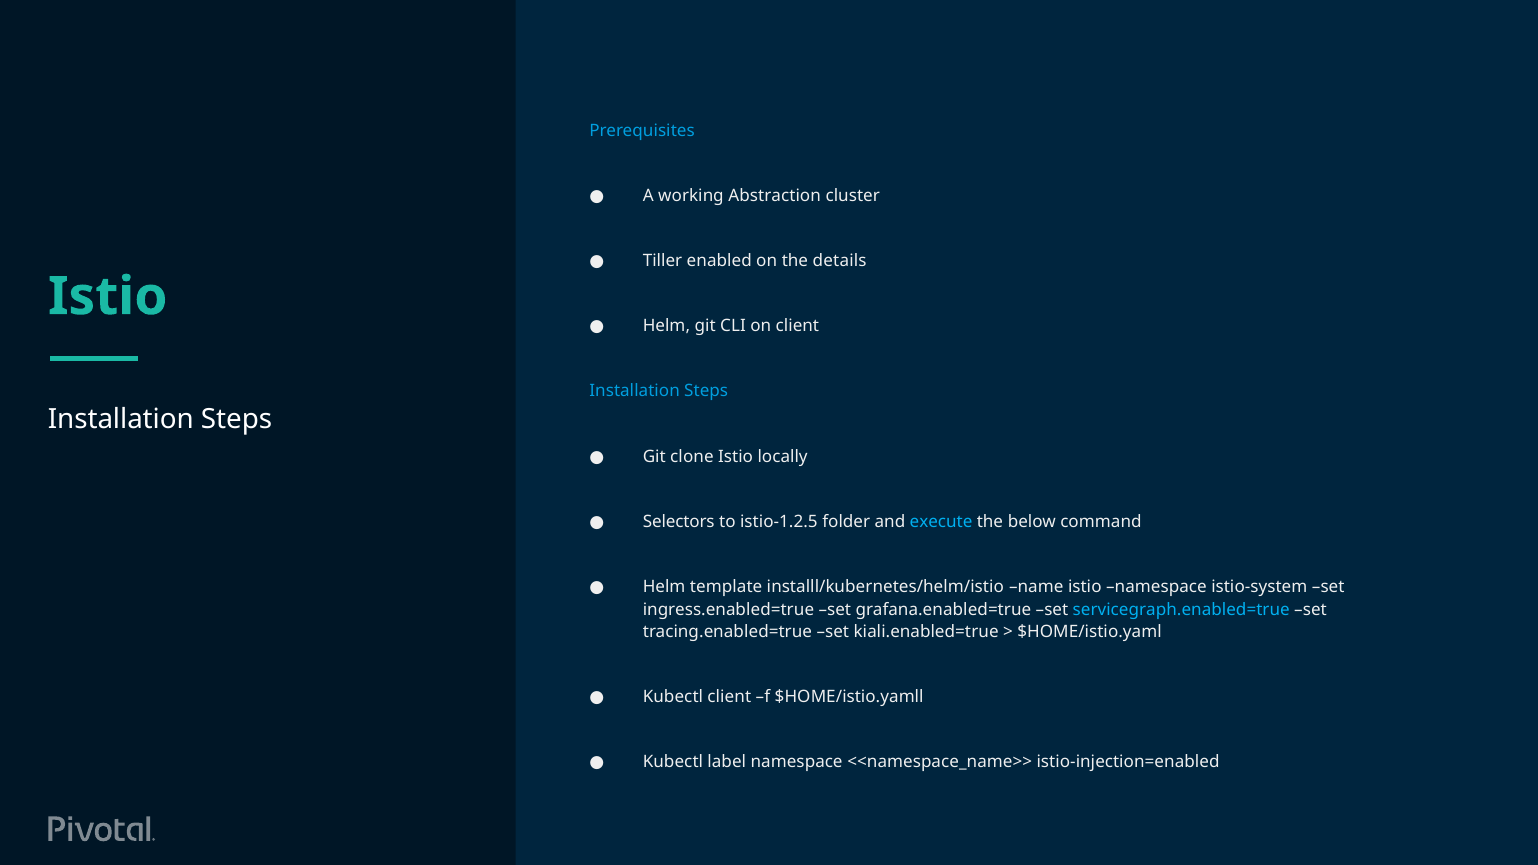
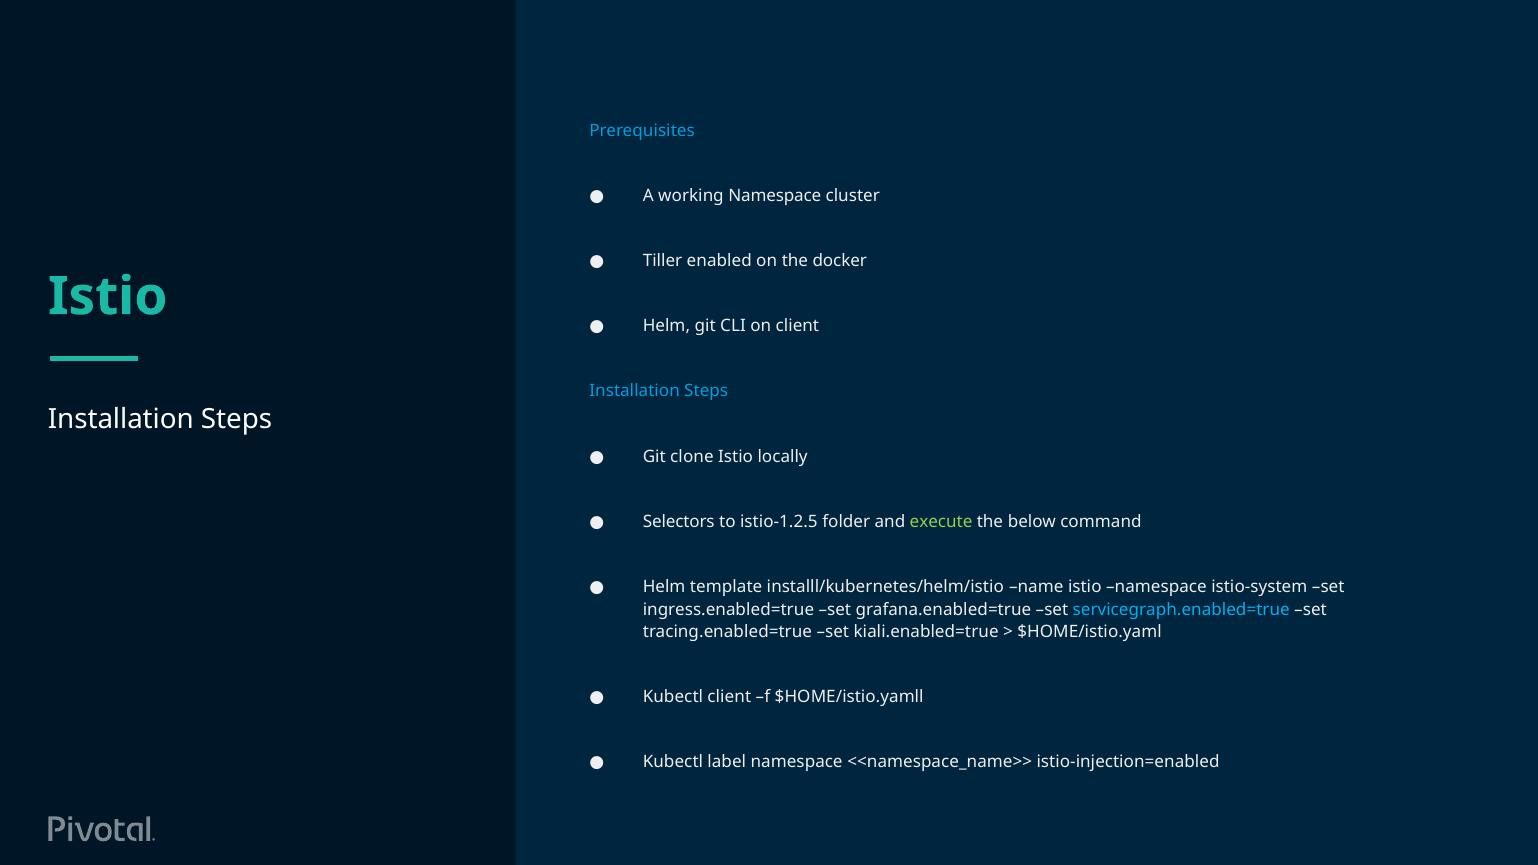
working Abstraction: Abstraction -> Namespace (775, 196)
details: details -> docker (840, 261)
execute colour: light blue -> light green (941, 522)
